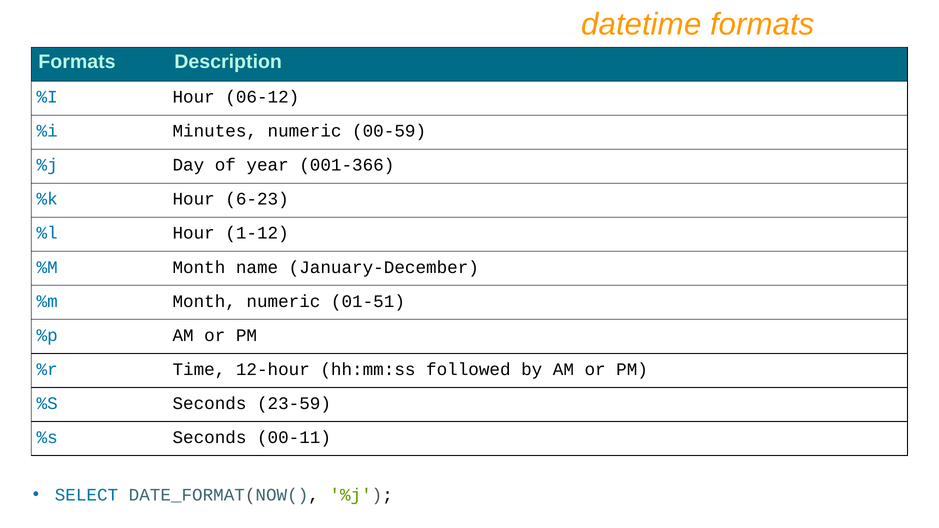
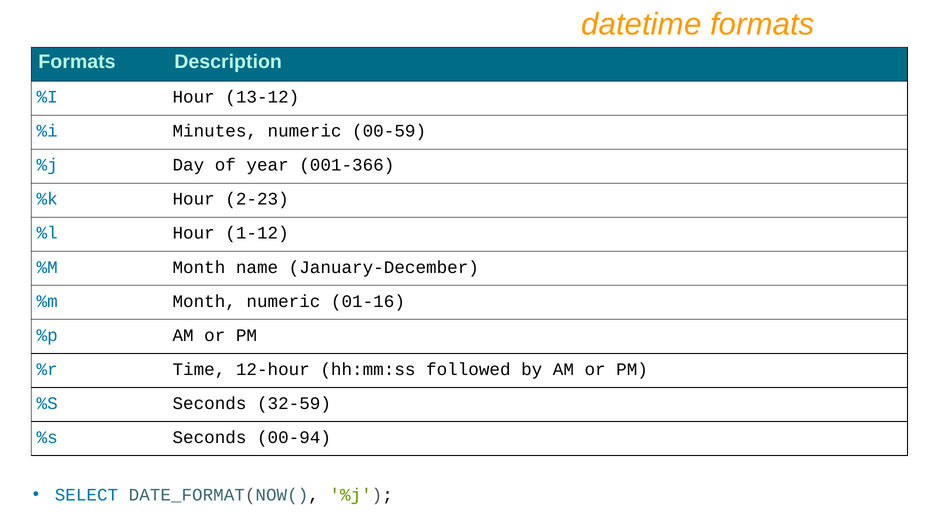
06-12: 06-12 -> 13-12 (262, 97)
6-23: 6-23 -> 2-23 (257, 199)
01-51: 01-51 -> 01-16 (368, 301)
23-59: 23-59 -> 32-59 (294, 404)
00-11: 00-11 -> 00-94 (294, 438)
